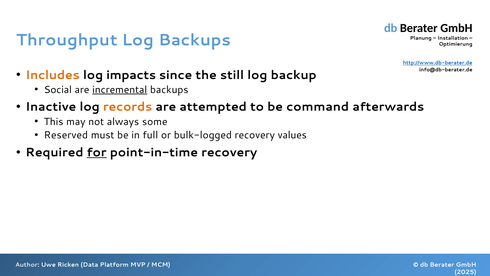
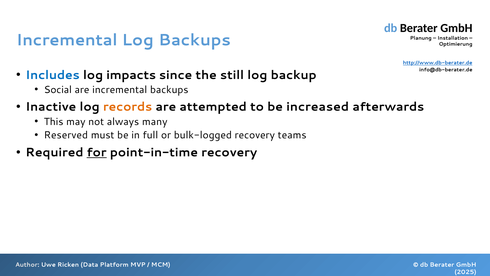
Throughput: Throughput -> Incremental (67, 40)
Includes colour: orange -> blue (53, 75)
incremental underline: present -> none (120, 90)
command: command -> increased (318, 107)
some: some -> many (155, 121)
values: values -> teams (292, 135)
